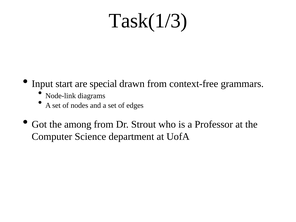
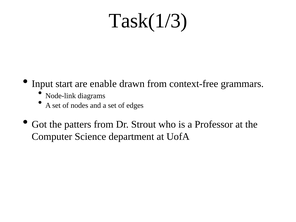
special: special -> enable (103, 84)
among: among -> patters (78, 124)
